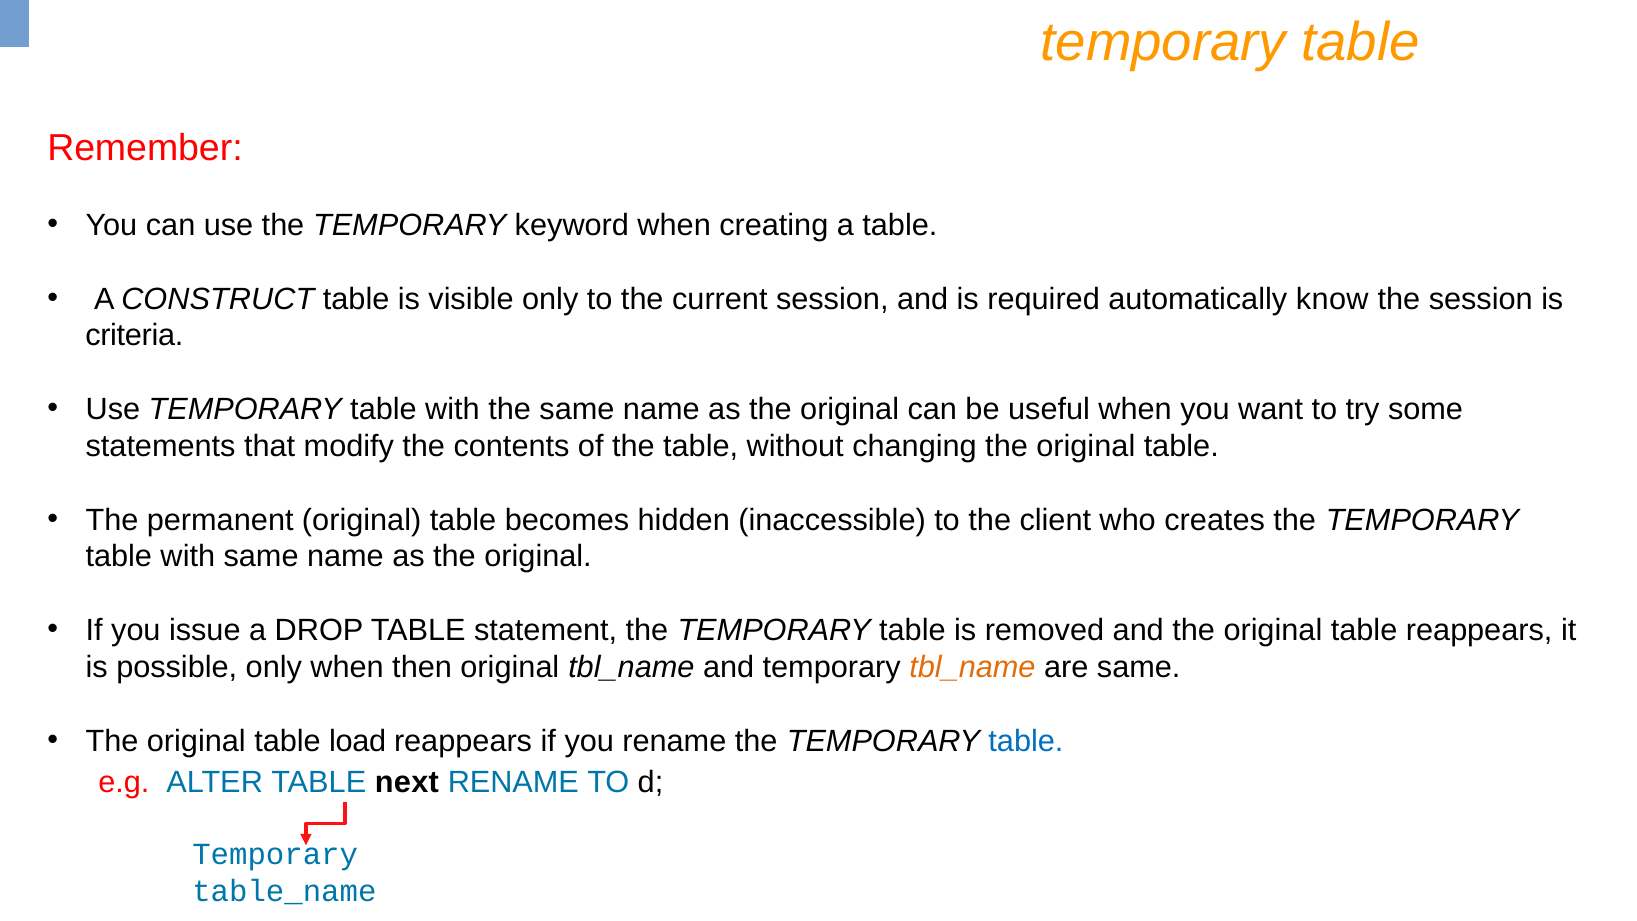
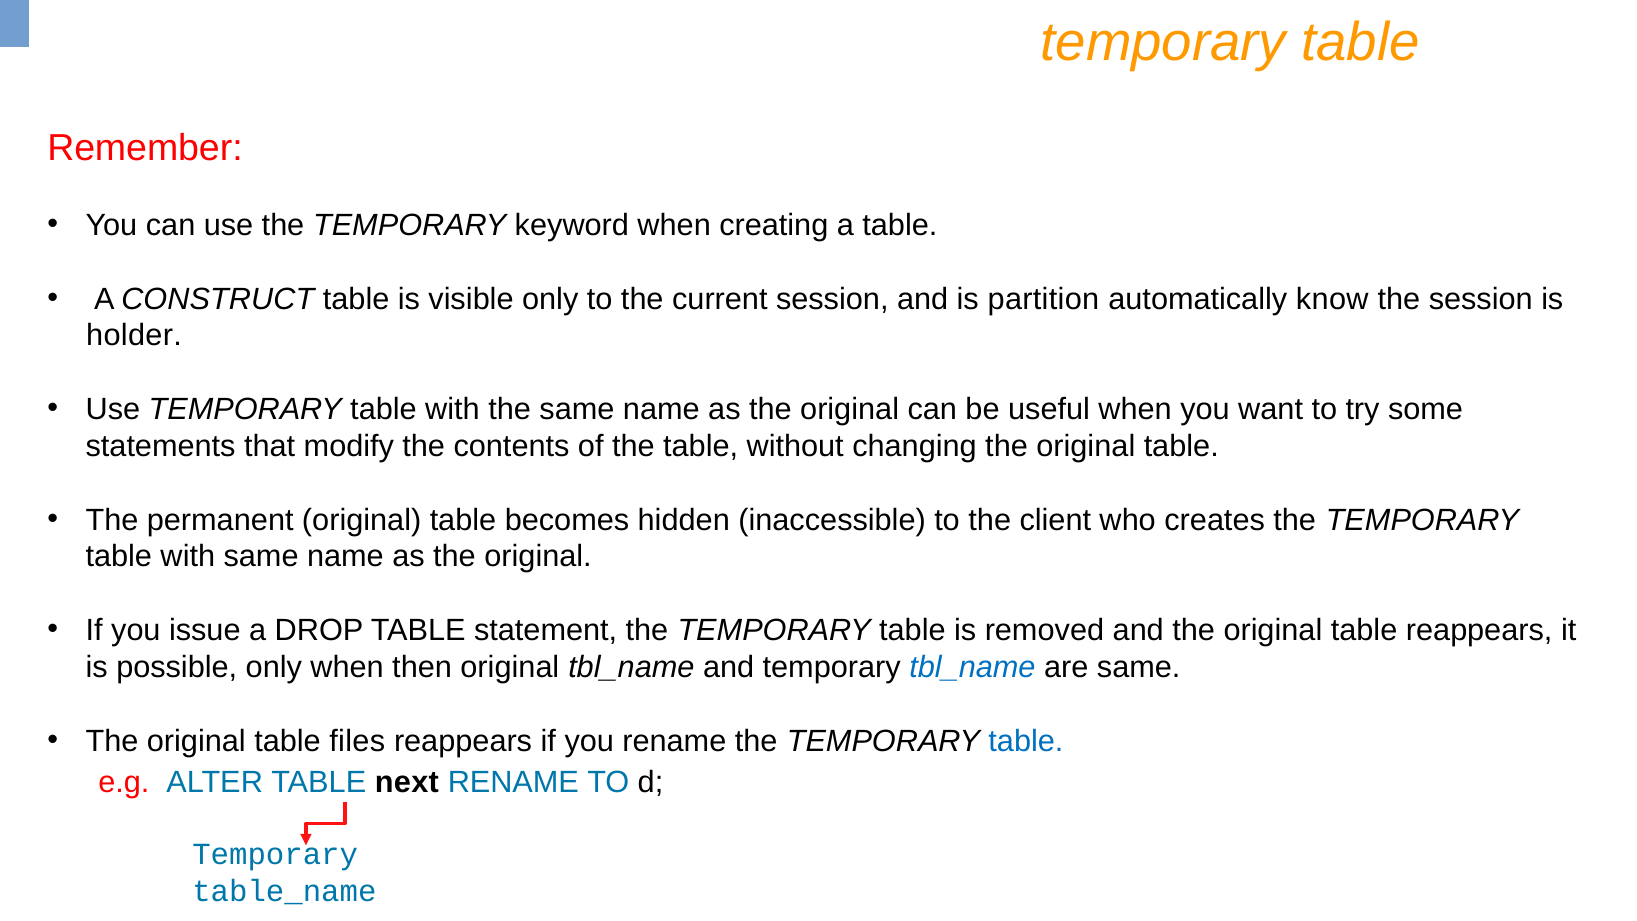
required: required -> partition (1043, 299)
criteria: criteria -> holder (134, 336)
tbl_name colour: orange -> blue (972, 667)
load: load -> files (357, 741)
